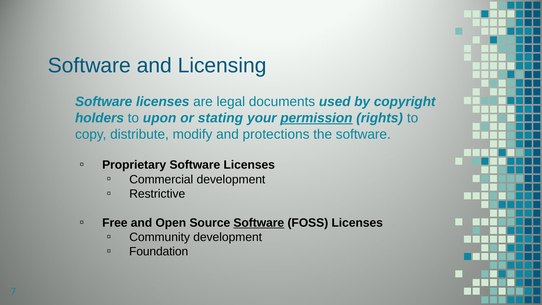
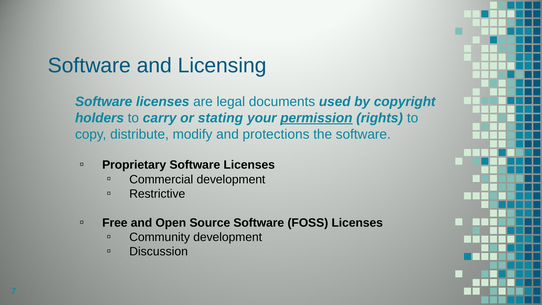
upon: upon -> carry (160, 118)
Software underline: present -> none (259, 223)
Foundation: Foundation -> Discussion (159, 252)
